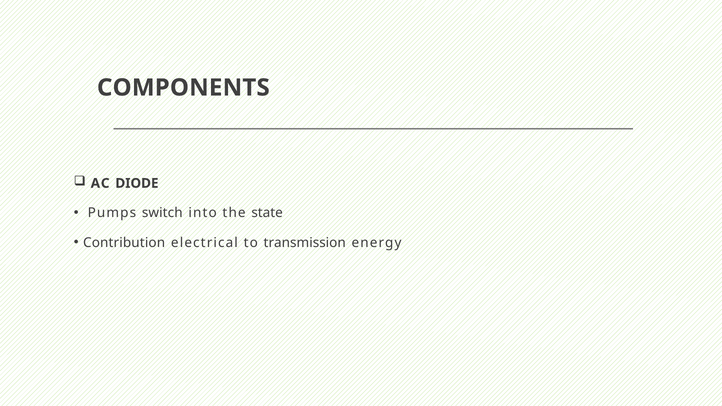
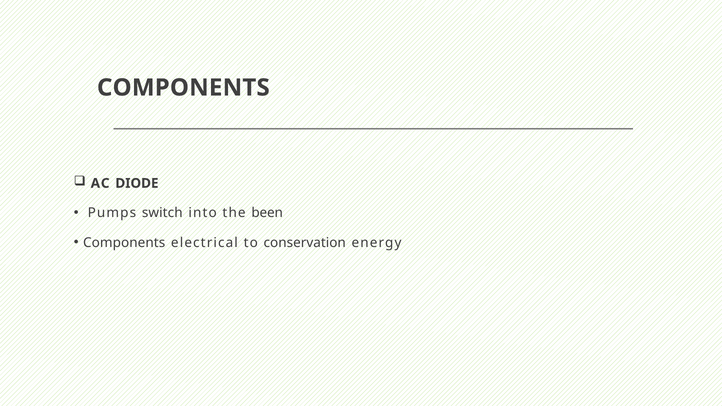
state: state -> been (267, 213)
Contribution: Contribution -> Components (124, 243)
transmission: transmission -> conservation (305, 243)
